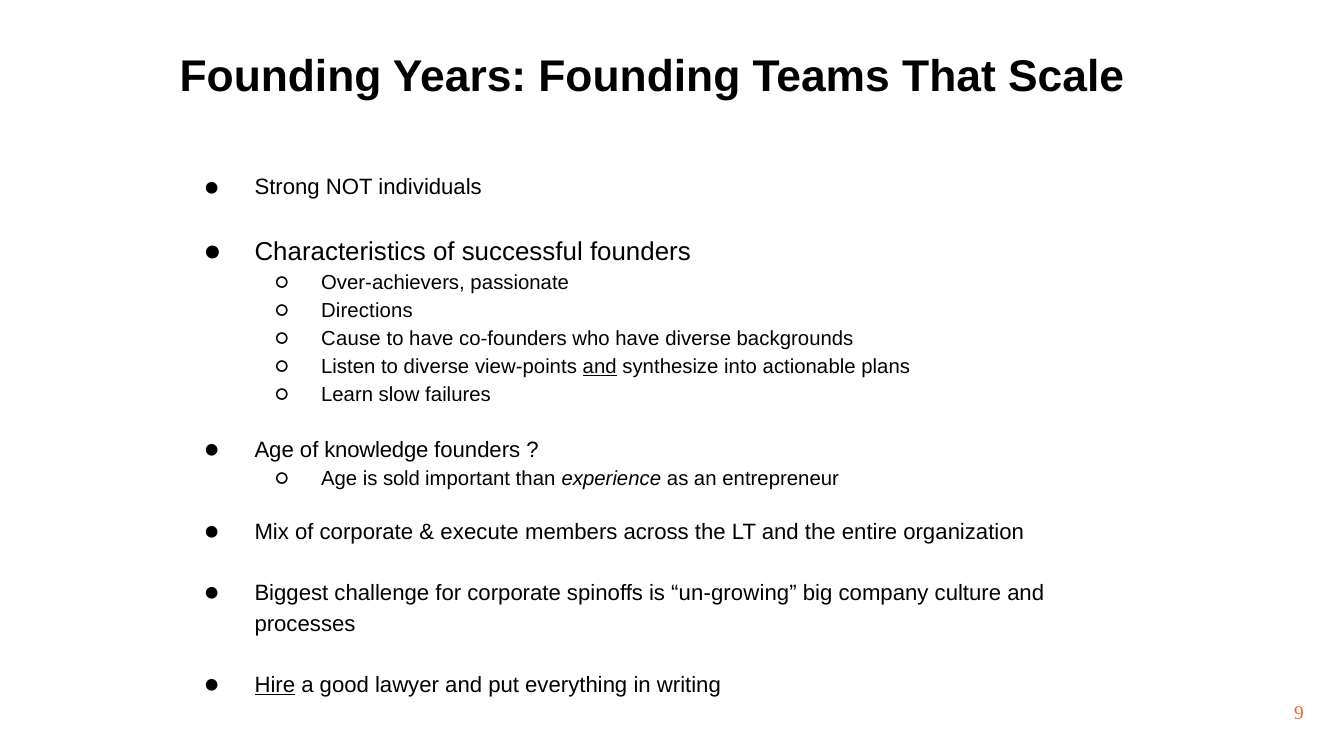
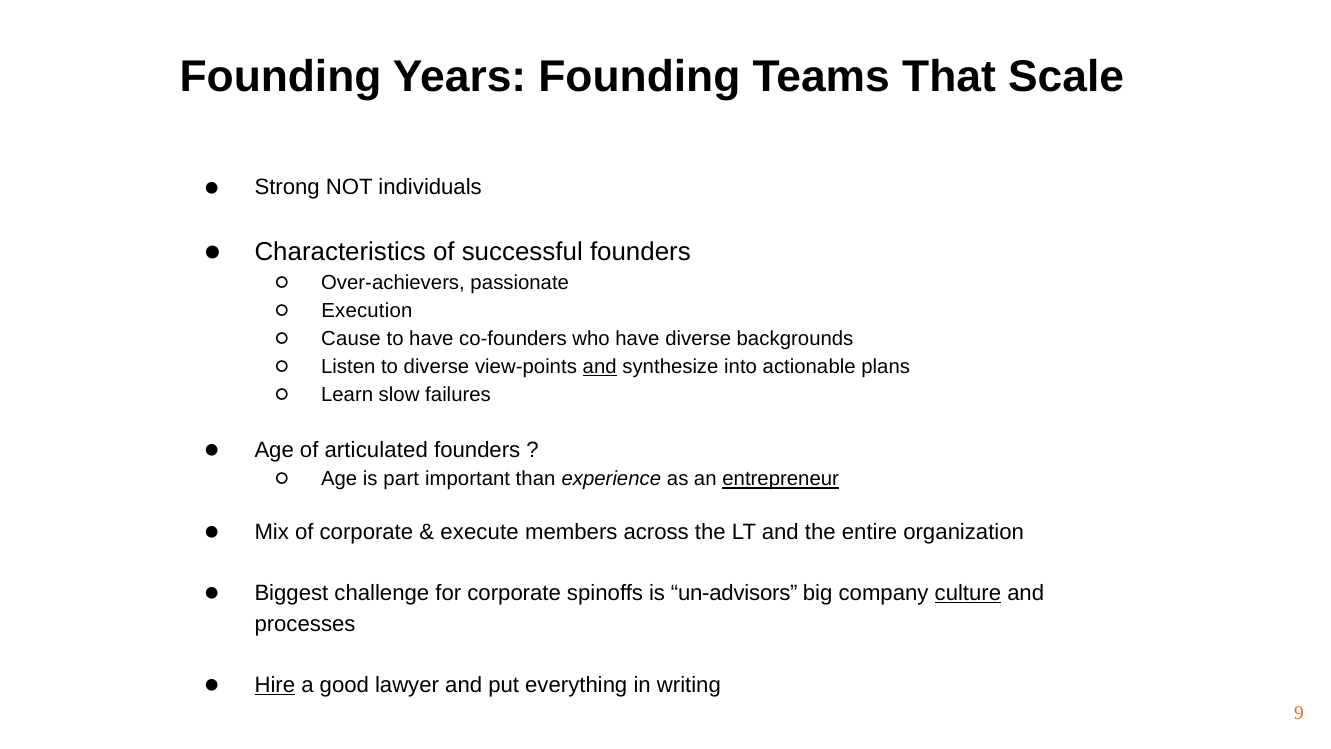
Directions: Directions -> Execution (367, 311)
knowledge: knowledge -> articulated (376, 450)
sold: sold -> part (401, 479)
entrepreneur underline: none -> present (781, 479)
un-growing: un-growing -> un-advisors (734, 593)
culture underline: none -> present (968, 593)
